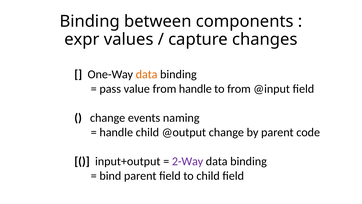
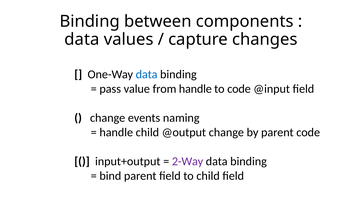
expr: expr -> data (82, 39)
data colour: orange -> blue (147, 74)
to from: from -> code (239, 89)
